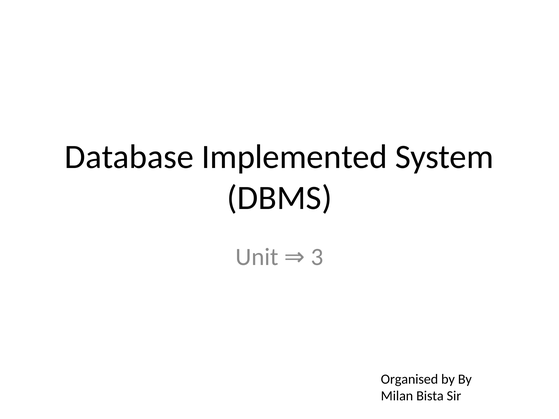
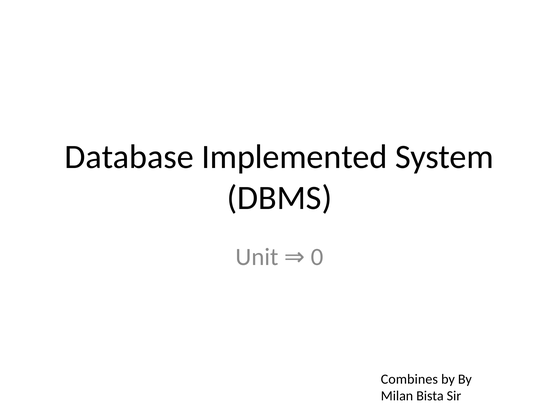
3: 3 -> 0 (317, 257)
Organised: Organised -> Combines (409, 379)
